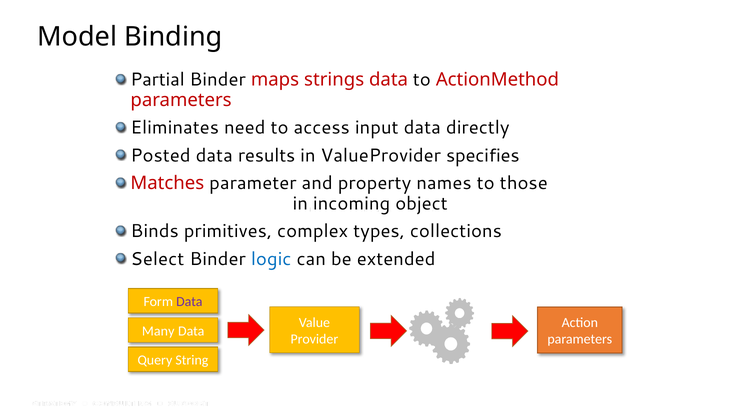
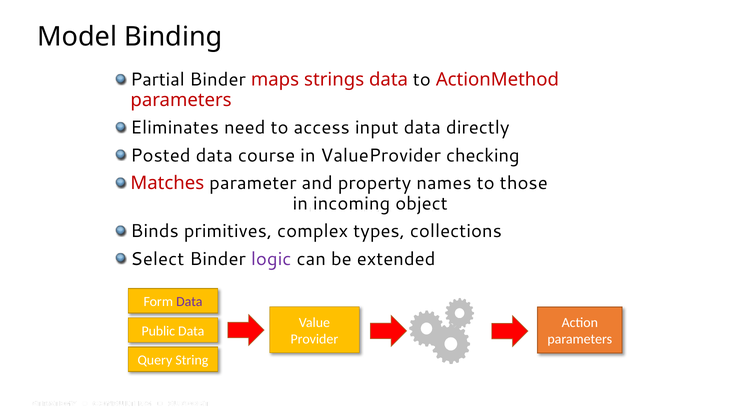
results: results -> course (267, 155)
specifies: specifies -> checking (483, 155)
logic colour: blue -> purple (271, 259)
Many: Many -> Public (158, 331)
